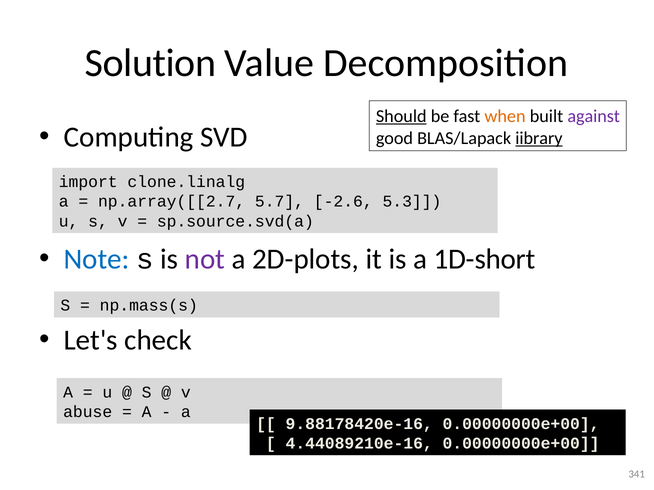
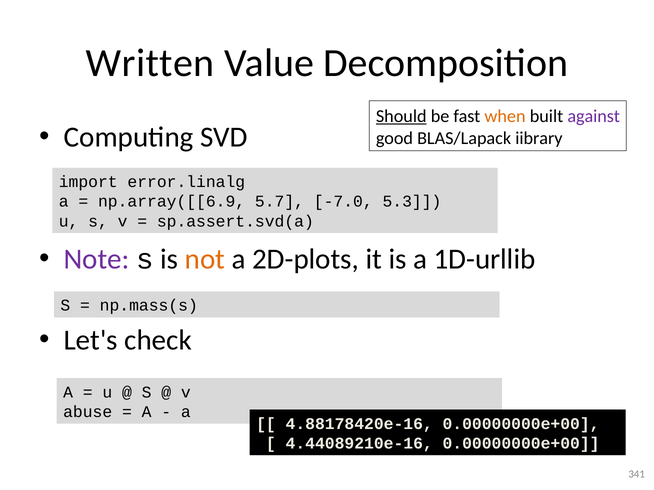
Solution: Solution -> Written (150, 63)
iibrary underline: present -> none (539, 138)
clone.linalg: clone.linalg -> error.linalg (186, 182)
np.array([[2.7: np.array([[2.7 -> np.array([[6.9 (172, 202)
-2.6: -2.6 -> -7.0 (343, 202)
sp.source.svd(a: sp.source.svd(a -> sp.assert.svd(a (235, 221)
Note colour: blue -> purple (97, 259)
not colour: purple -> orange (205, 259)
1D-short: 1D-short -> 1D-urllib (485, 259)
9.88178420e-16: 9.88178420e-16 -> 4.88178420e-16 (359, 424)
